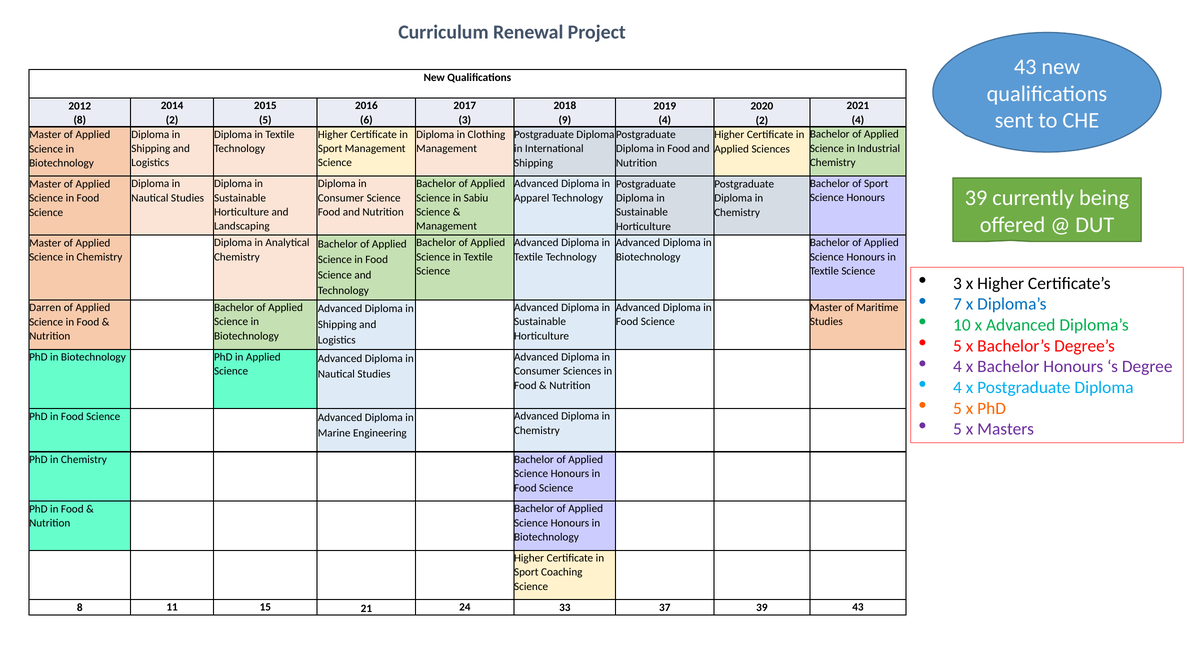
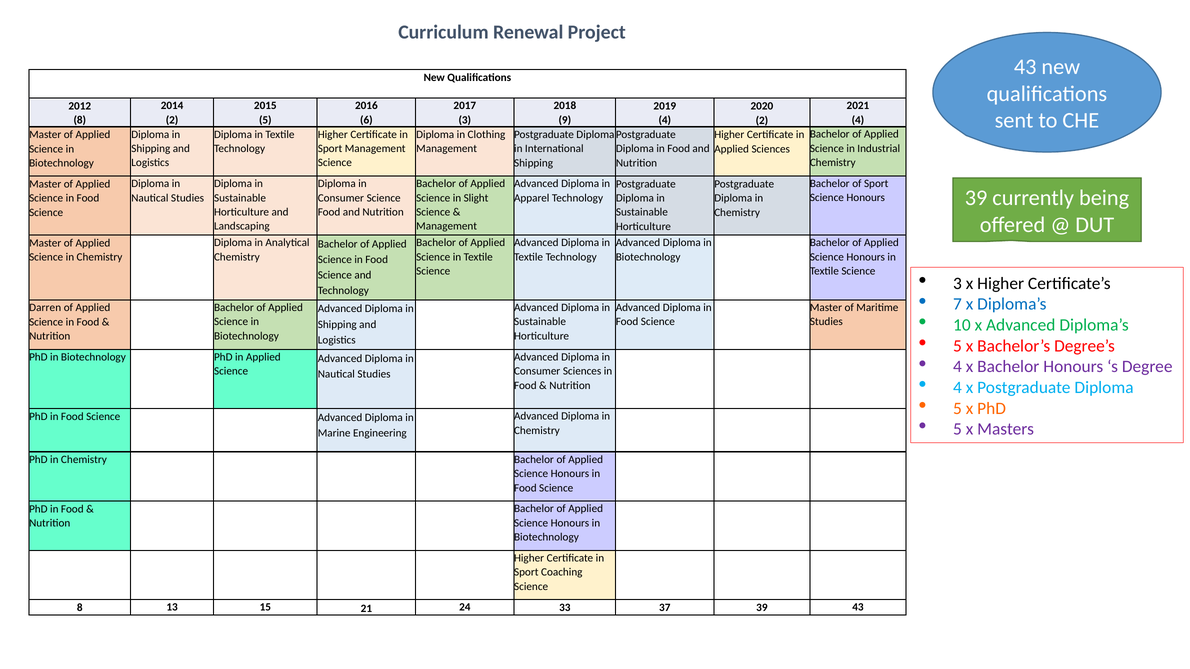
Sabiu: Sabiu -> Slight (476, 198)
11: 11 -> 13 (172, 608)
